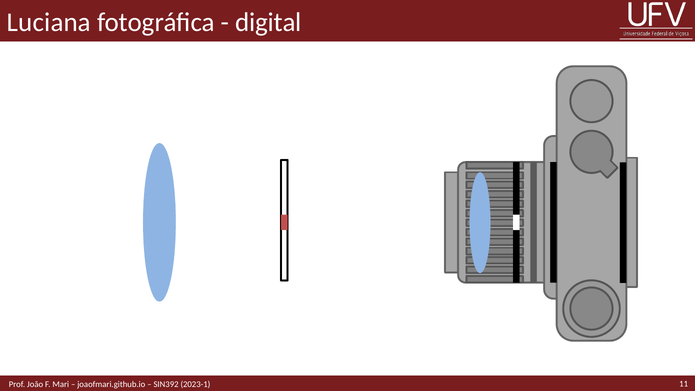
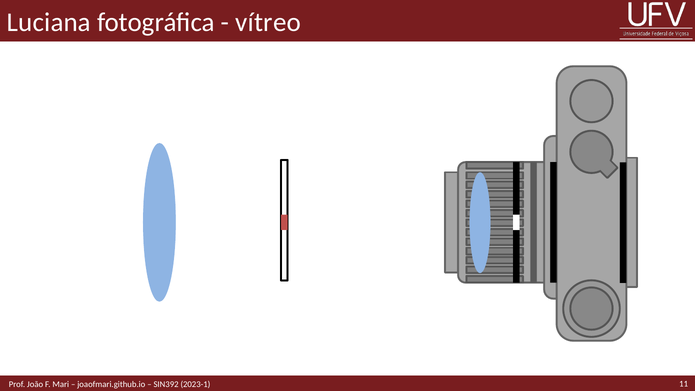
digital: digital -> vítreo (268, 22)
